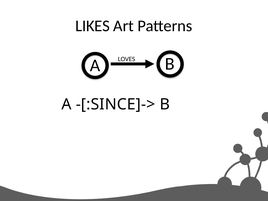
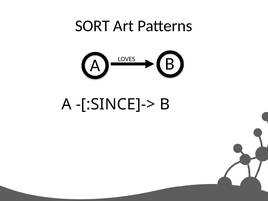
LIKES: LIKES -> SORT (93, 26)
